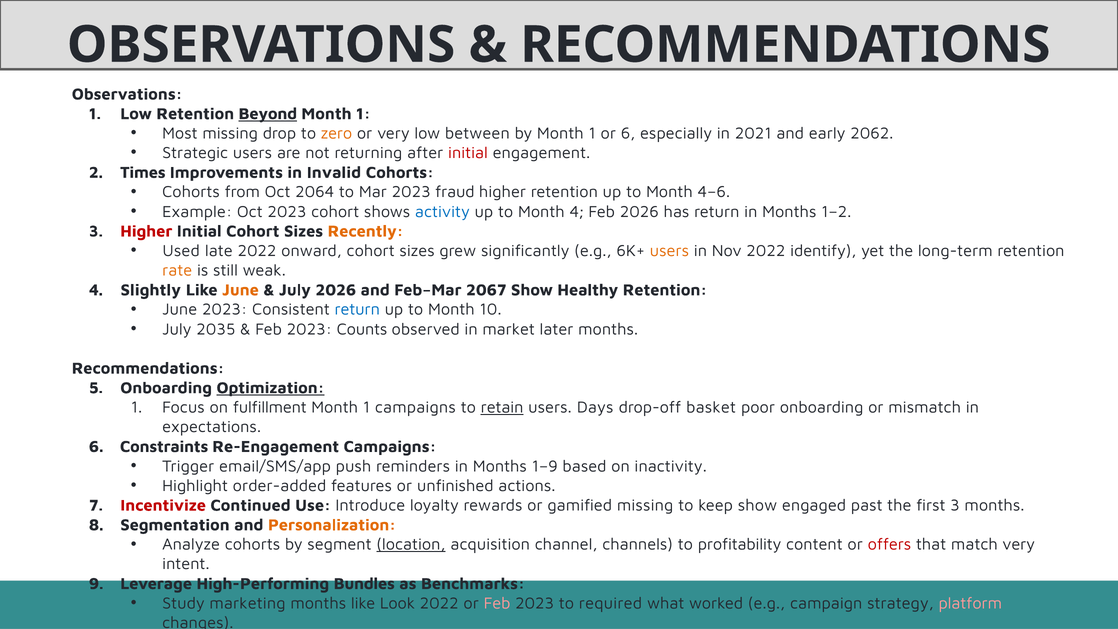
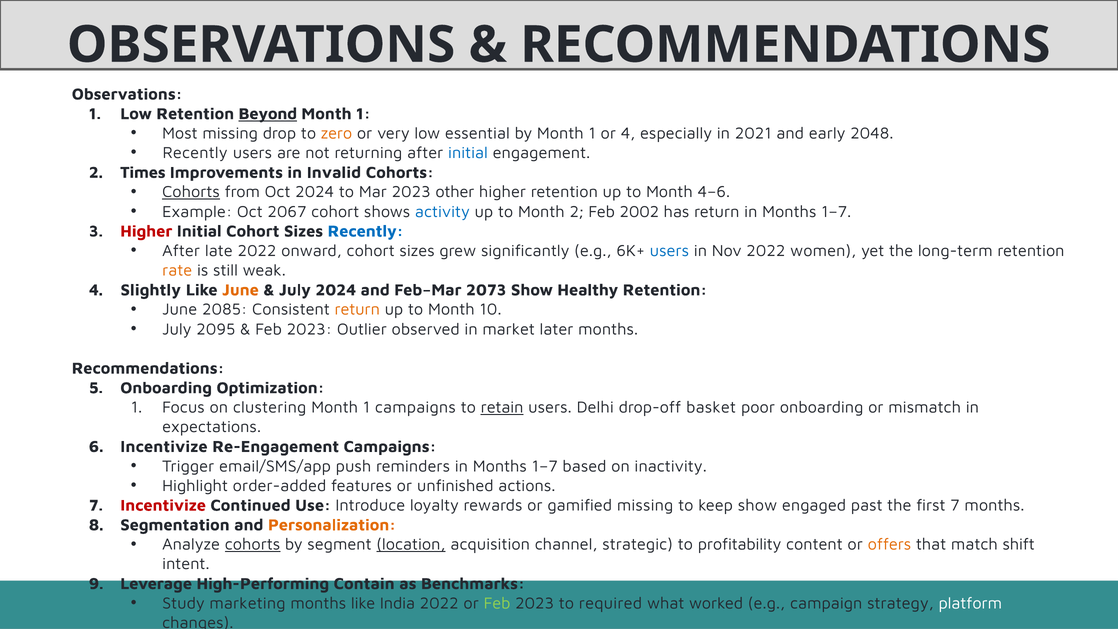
between: between -> essential (477, 133)
or 6: 6 -> 4 (628, 133)
2062: 2062 -> 2048 (872, 133)
Strategic: Strategic -> Recently (195, 153)
initial colour: red -> blue (468, 153)
Cohorts underline: none -> present (191, 192)
Oct 2064: 2064 -> 2024 (315, 192)
fraud: fraud -> other (455, 192)
Oct 2023: 2023 -> 2067 (287, 212)
Month 4: 4 -> 2 (577, 212)
Feb 2026: 2026 -> 2002 (639, 212)
return in Months 1–2: 1–2 -> 1–7 (836, 212)
Recently colour: orange -> blue (366, 231)
Used: Used -> After (181, 251)
users colour: orange -> blue (669, 251)
identify: identify -> women (823, 251)
July 2026: 2026 -> 2024 (336, 290)
2067: 2067 -> 2073 (486, 290)
June 2023: 2023 -> 2085 (225, 309)
return colour: blue -> orange (357, 309)
2035: 2035 -> 2095 (216, 329)
Counts: Counts -> Outlier (362, 329)
Optimization underline: present -> none (270, 388)
fulfillment: fulfillment -> clustering (270, 407)
Days: Days -> Delhi (595, 407)
Constraints: Constraints -> Incentivize (164, 447)
reminders in Months 1–9: 1–9 -> 1–7 (545, 466)
first 3: 3 -> 7 (955, 505)
cohorts underline: none -> present (253, 544)
channels: channels -> strategic (638, 544)
offers colour: red -> orange (889, 544)
match very: very -> shift (1019, 544)
Bundles: Bundles -> Contain (364, 584)
Look: Look -> India (398, 603)
Feb colour: pink -> light green (497, 603)
platform colour: pink -> white (970, 603)
